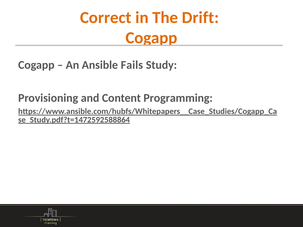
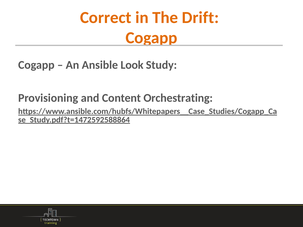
Fails: Fails -> Look (132, 65)
Programming: Programming -> Orchestrating (178, 98)
